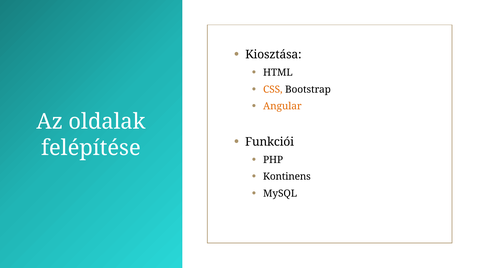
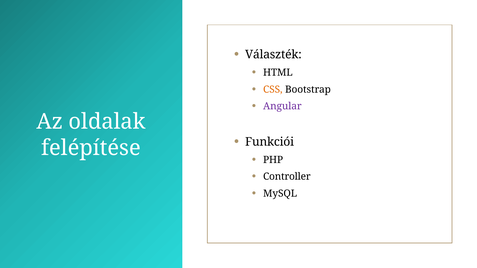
Kiosztása: Kiosztása -> Választék (273, 55)
Angular colour: orange -> purple (282, 106)
Kontinens: Kontinens -> Controller (287, 177)
